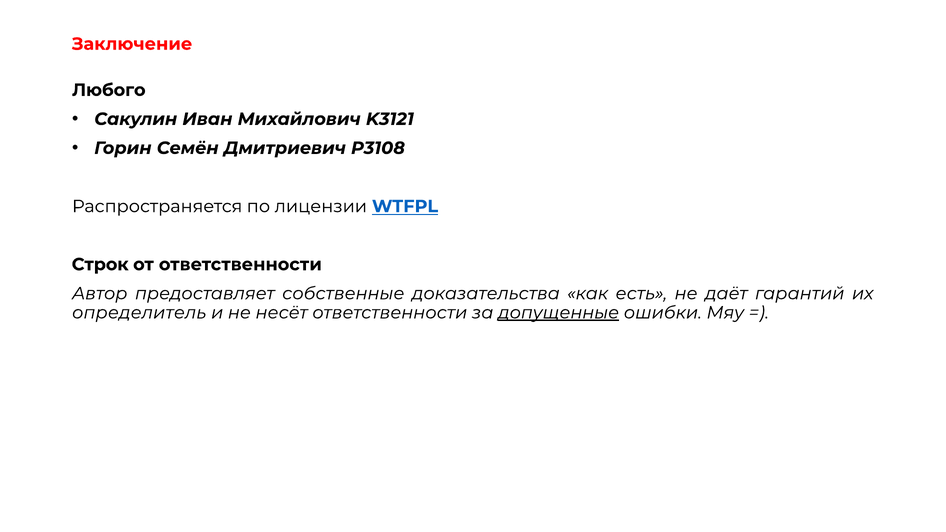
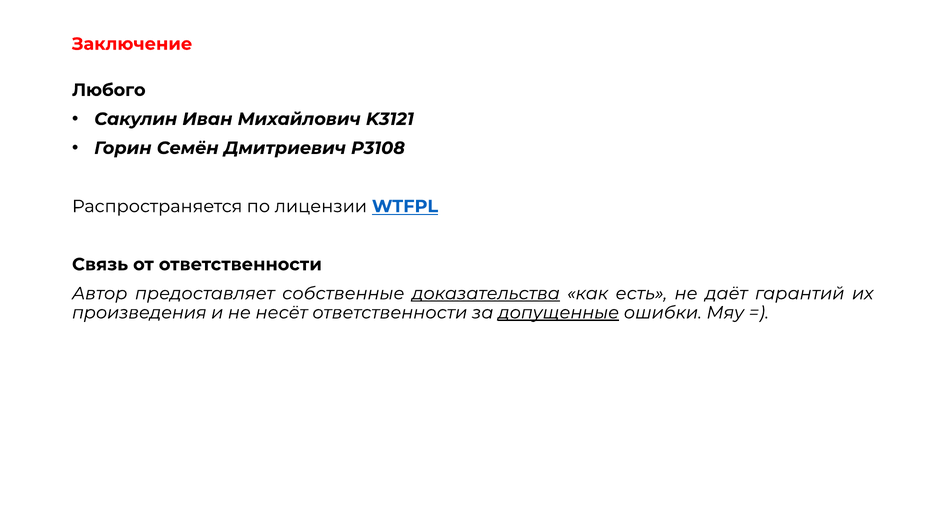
Строк: Строк -> Связь (100, 264)
доказательства underline: none -> present (486, 294)
определитель: определитель -> произведения (139, 313)
